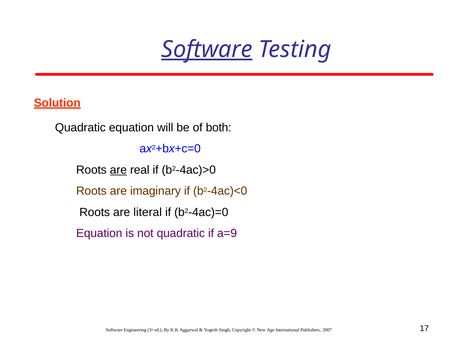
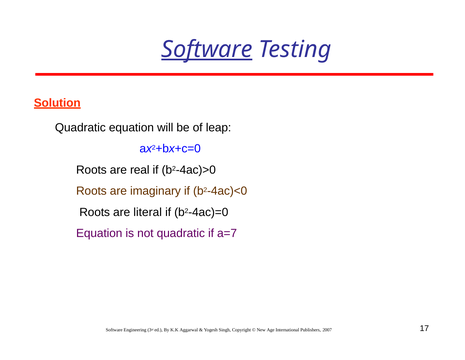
both: both -> leap (219, 127)
are underline: present -> none (118, 170)
a=9: a=9 -> a=7 (227, 233)
